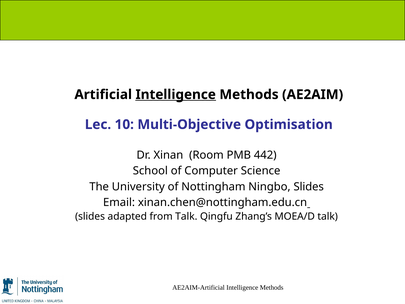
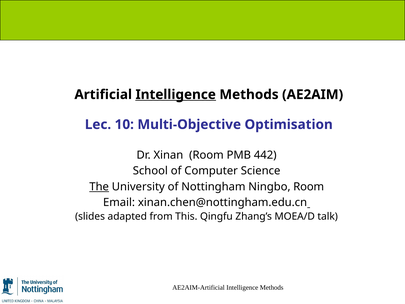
The underline: none -> present (99, 187)
Ningbo Slides: Slides -> Room (309, 187)
from Talk: Talk -> This (186, 216)
